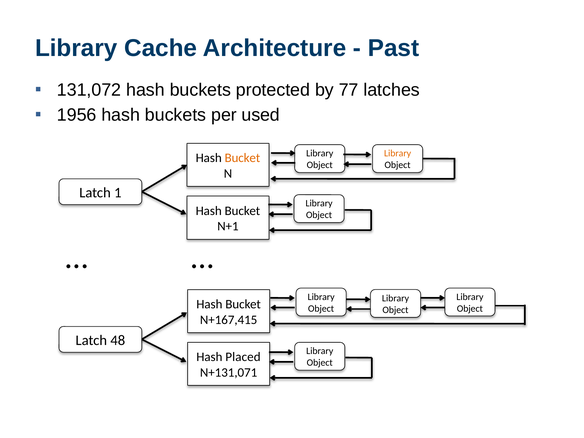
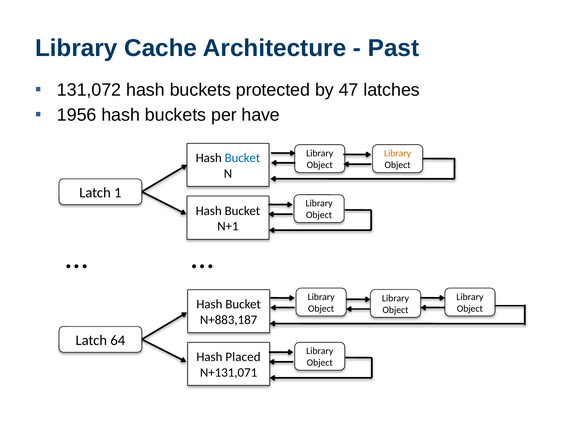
77: 77 -> 47 (349, 90)
used: used -> have (261, 115)
Bucket colour: orange -> blue (242, 158)
N+167,415: N+167,415 -> N+883,187 (229, 320)
48: 48 -> 64 (118, 340)
